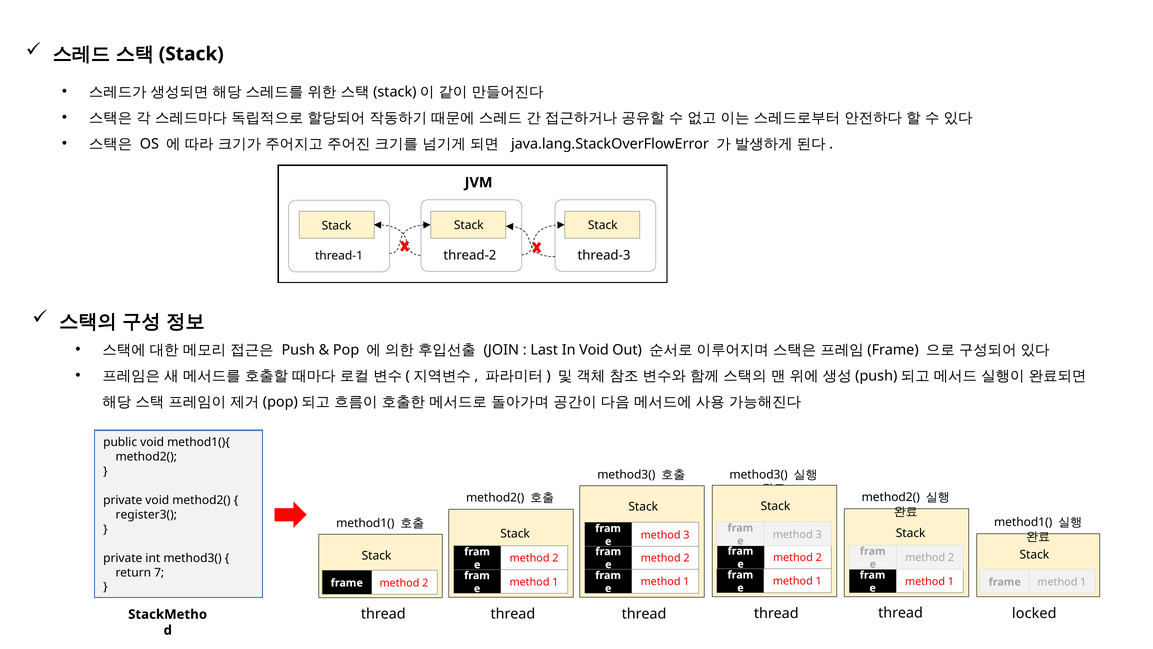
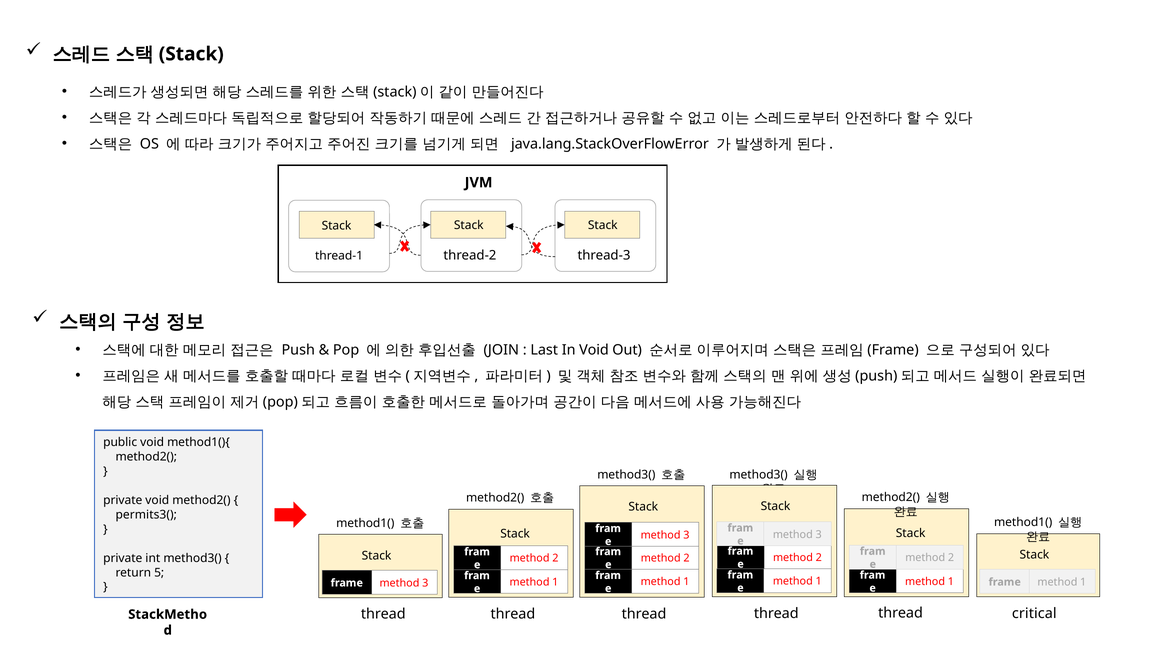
register3(: register3( -> permits3( (146, 514)
7: 7 -> 5 (159, 572)
2: 2 -> 3 (425, 583)
locked: locked -> critical (1034, 613)
